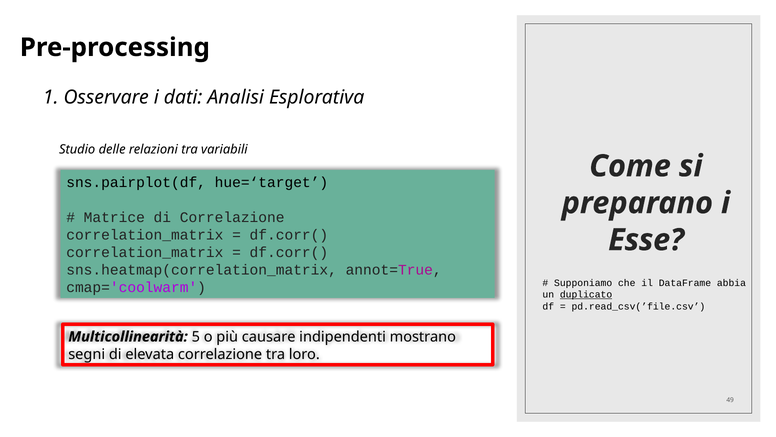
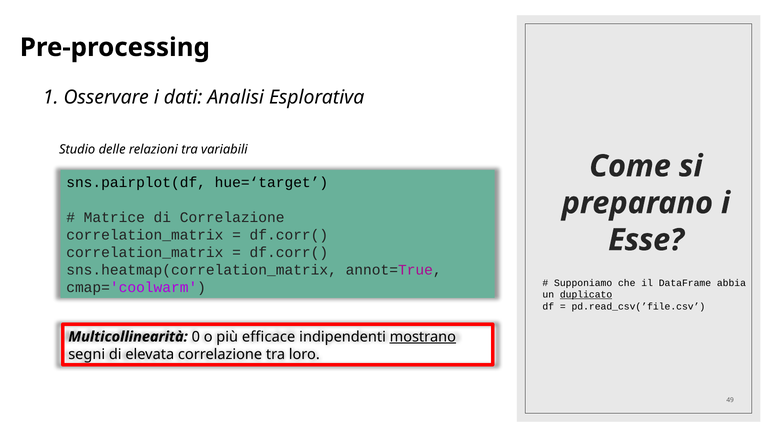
5: 5 -> 0 (196, 336)
causare: causare -> efficace (269, 336)
mostrano underline: none -> present (423, 336)
